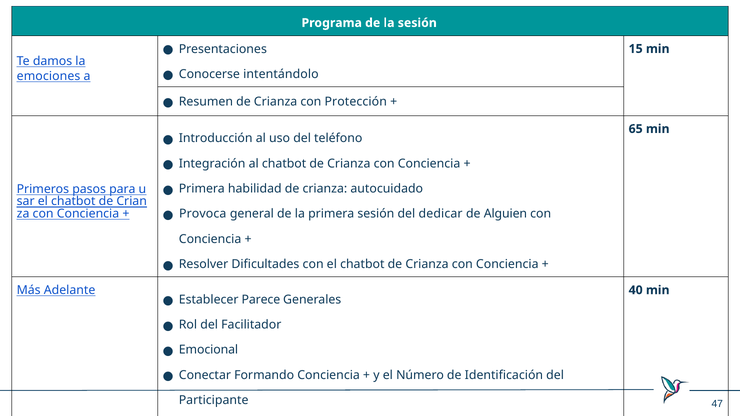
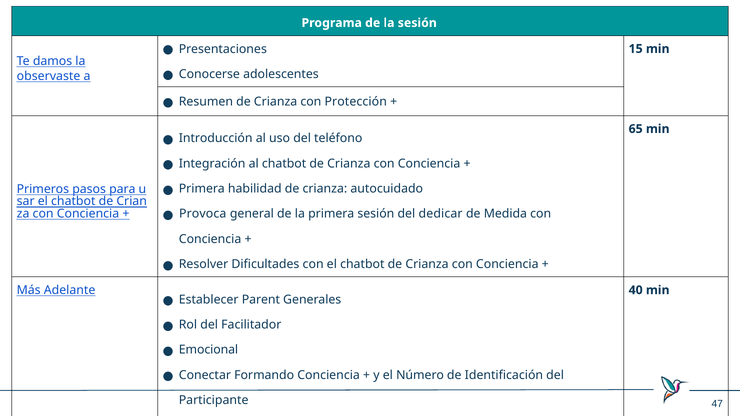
intentándolo: intentándolo -> adolescentes (281, 74)
emociones: emociones -> observaste (49, 76)
Alguien: Alguien -> Medida (505, 214)
Parece: Parece -> Parent (261, 300)
